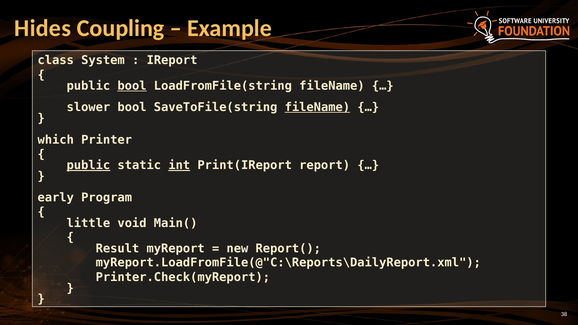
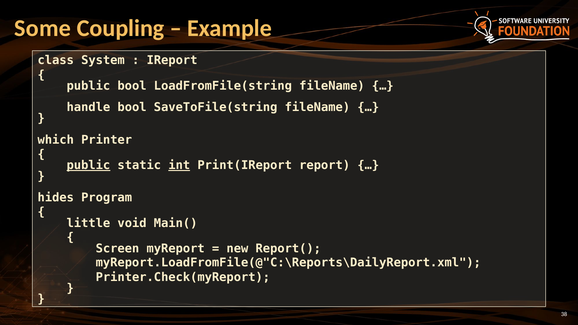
Hides: Hides -> Some (43, 28)
bool underline: present -> none (132, 86)
slower: slower -> handle (88, 107)
fileName underline: present -> none (317, 107)
early: early -> hides (56, 198)
Result: Result -> Screen (117, 249)
